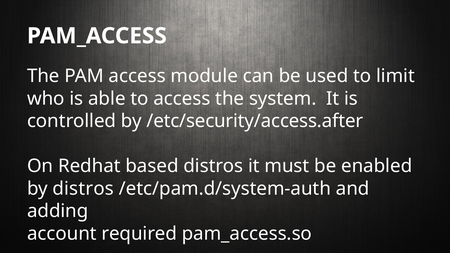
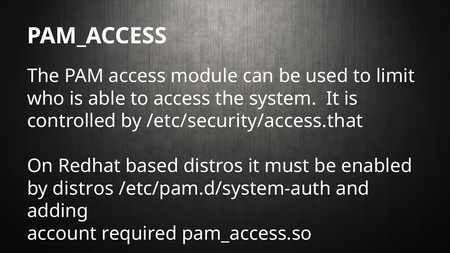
/etc/security/access.after: /etc/security/access.after -> /etc/security/access.that (255, 121)
